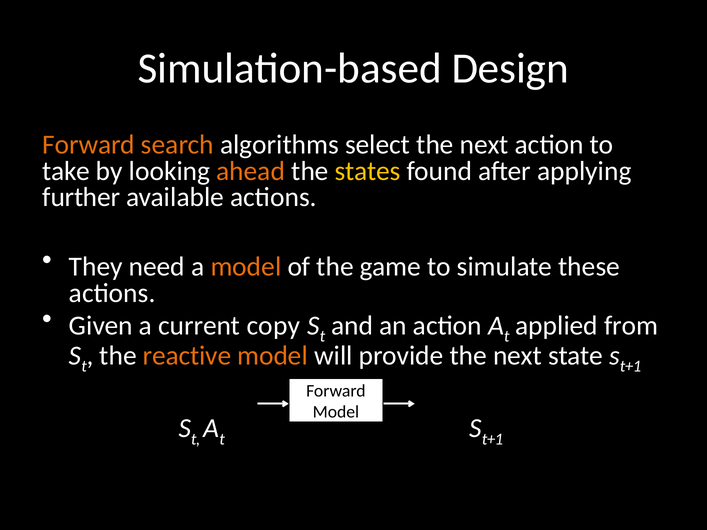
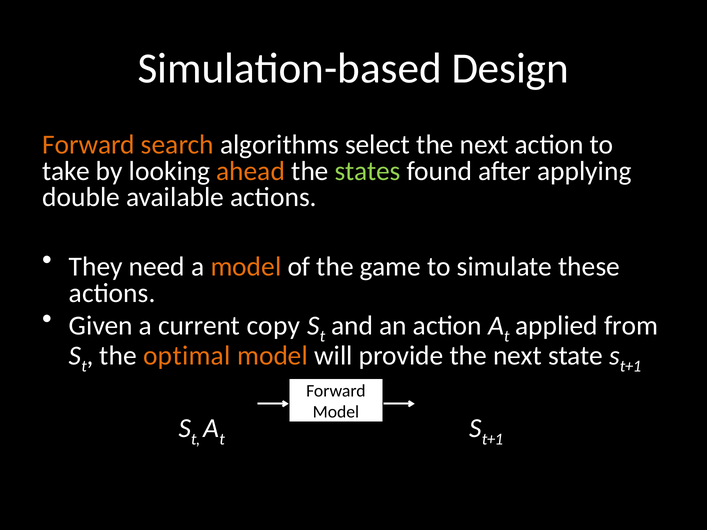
states colour: yellow -> light green (368, 171)
further: further -> double (81, 197)
reactive: reactive -> optimal (187, 356)
